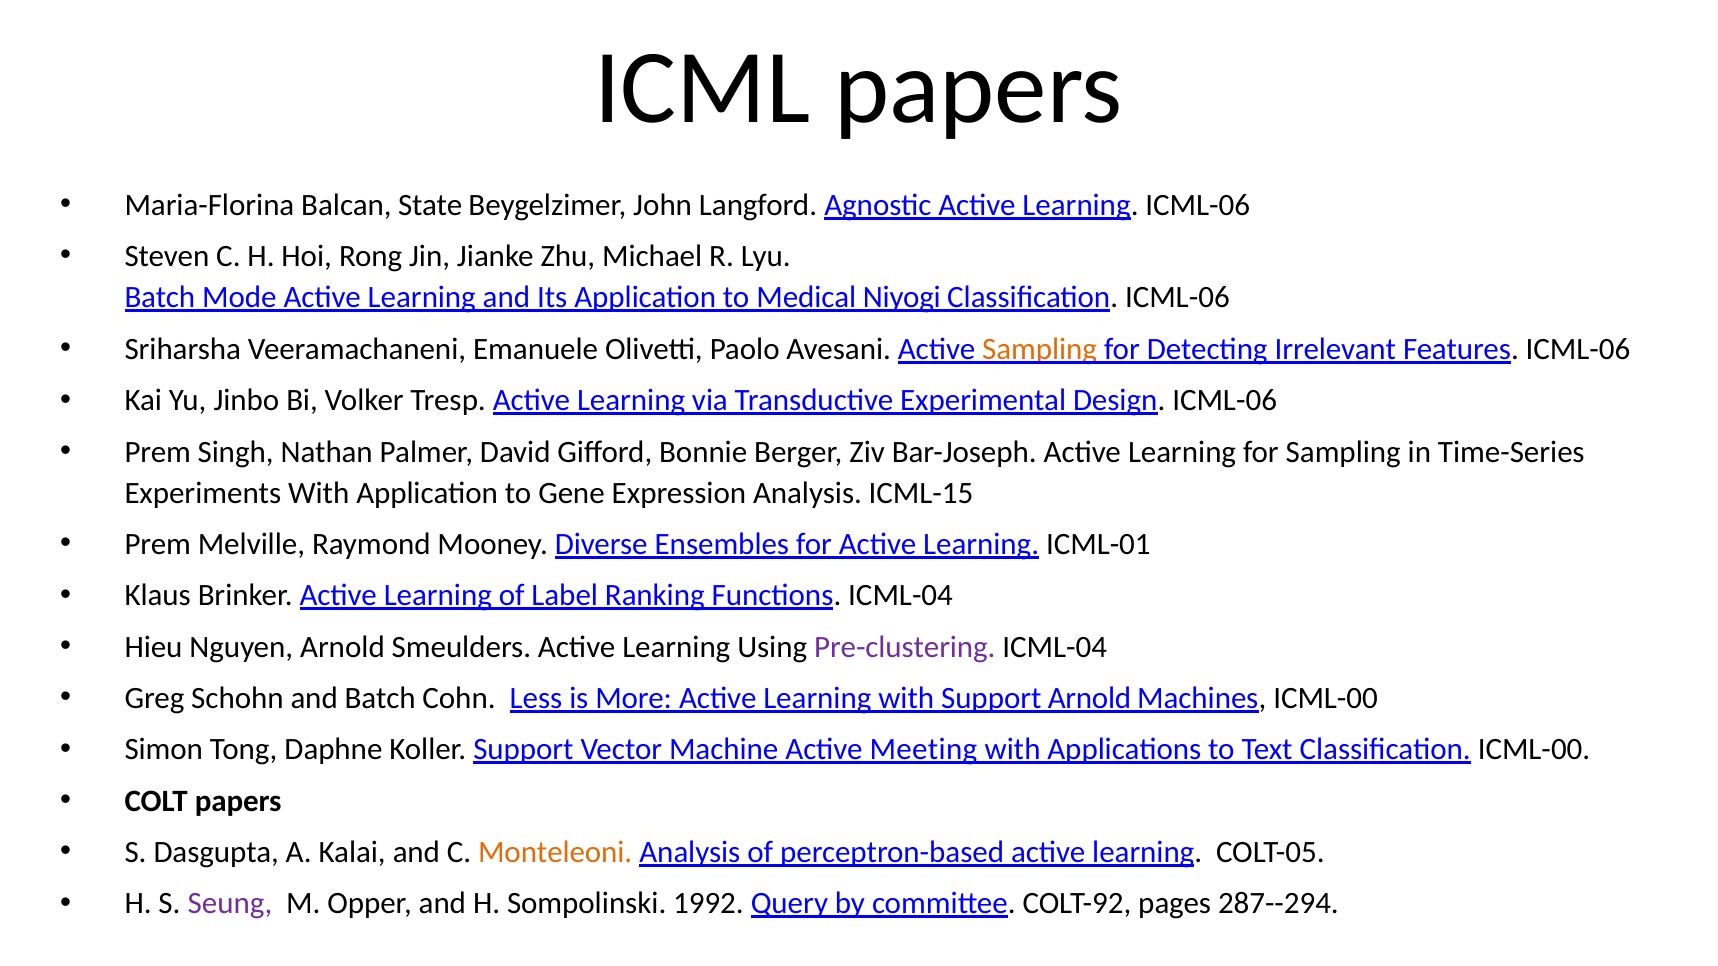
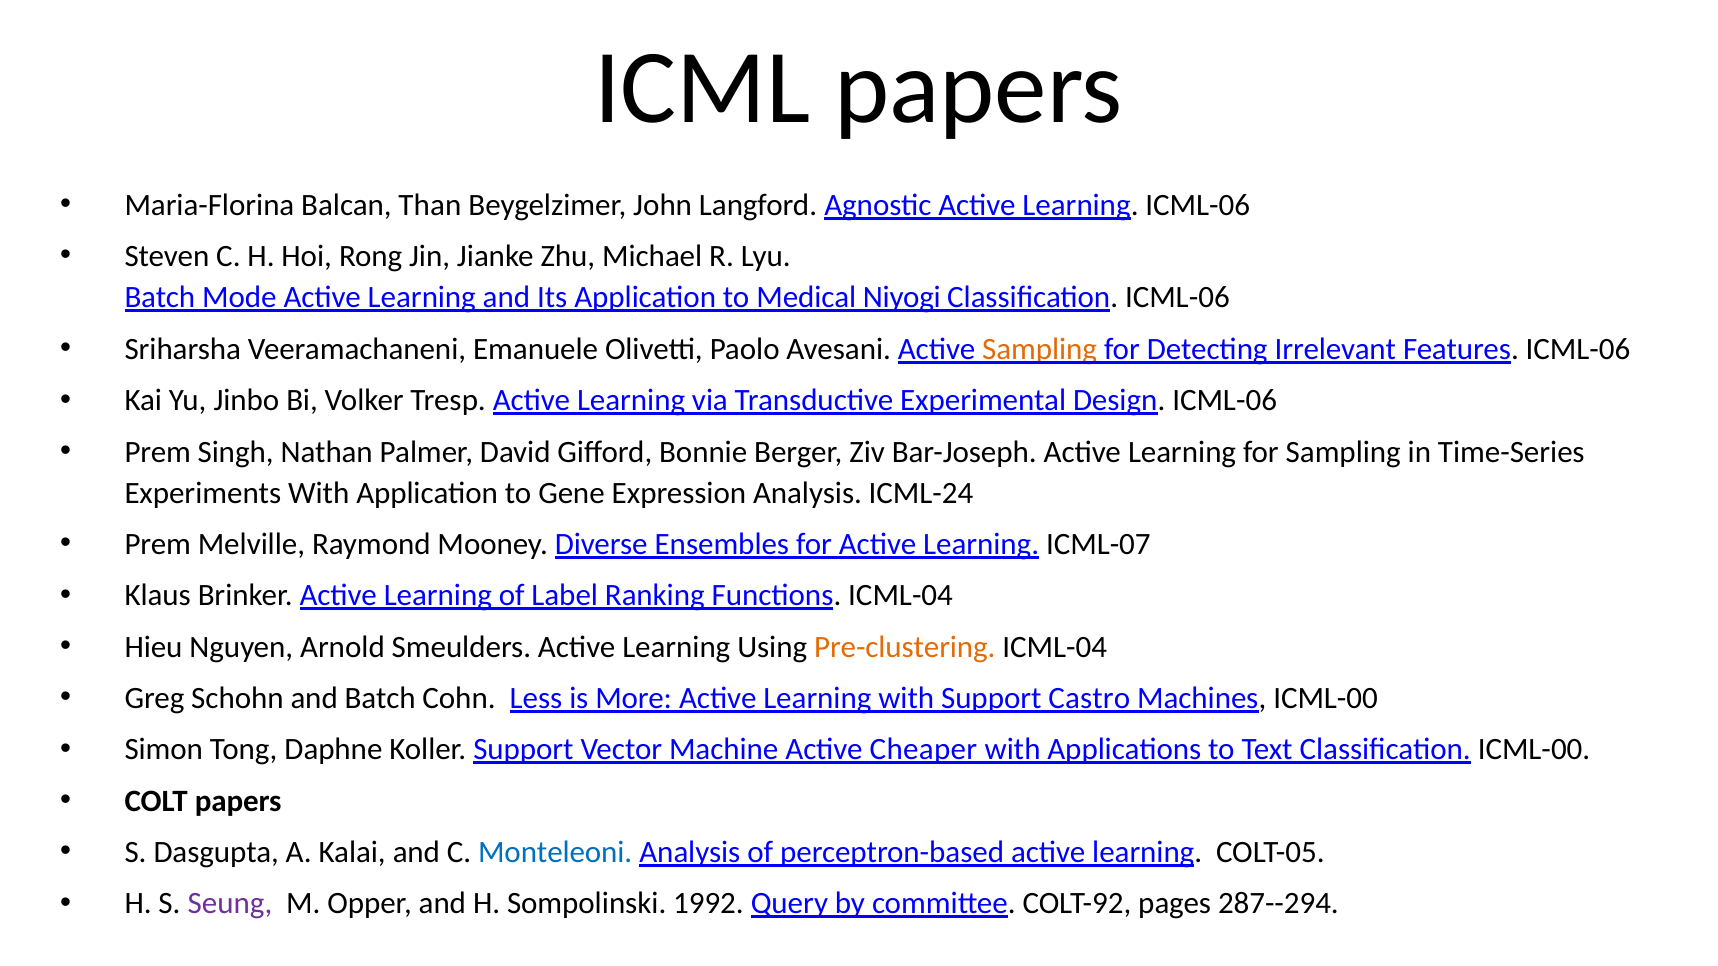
State: State -> Than (430, 205)
ICML-15: ICML-15 -> ICML-24 (921, 493)
ICML-01: ICML-01 -> ICML-07 (1098, 544)
Pre-clustering colour: purple -> orange (905, 647)
Support Arnold: Arnold -> Castro (1089, 698)
Meeting: Meeting -> Cheaper (923, 750)
Monteleoni colour: orange -> blue (555, 852)
